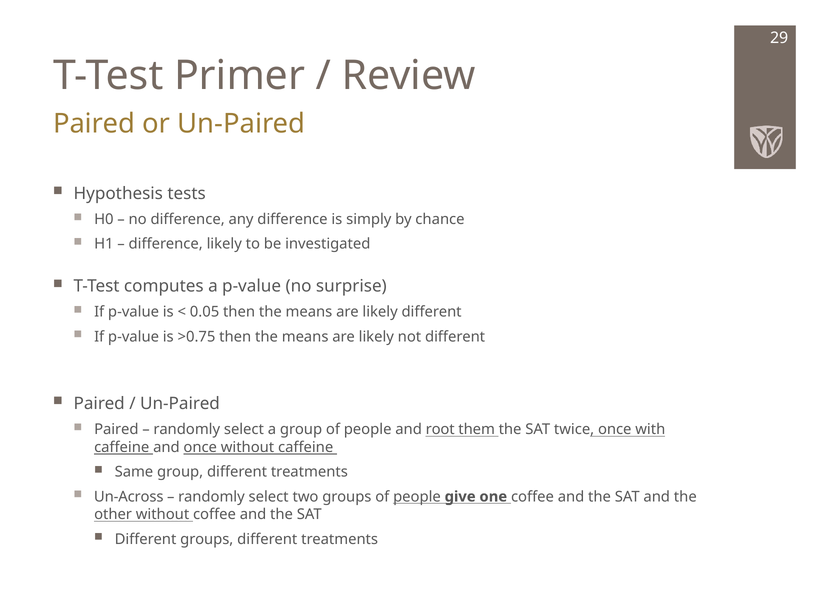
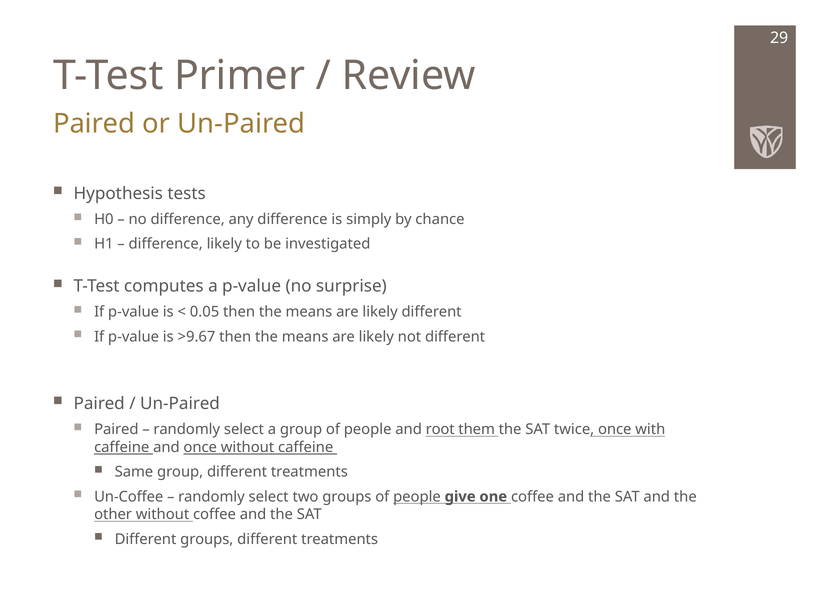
>0.75: >0.75 -> >9.67 (197, 337)
Un-Across: Un-Across -> Un-Coffee (129, 497)
